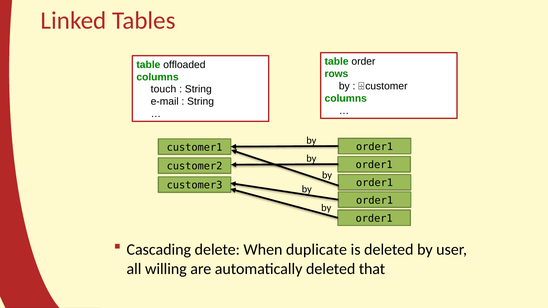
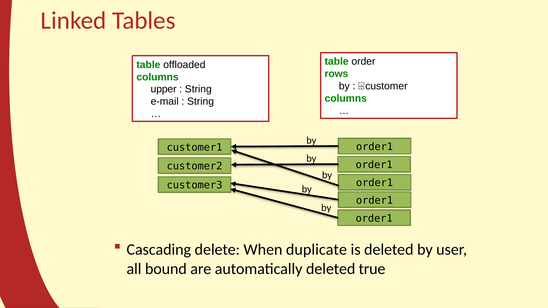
touch: touch -> upper (164, 89)
willing: willing -> bound (166, 269)
that: that -> true (372, 269)
